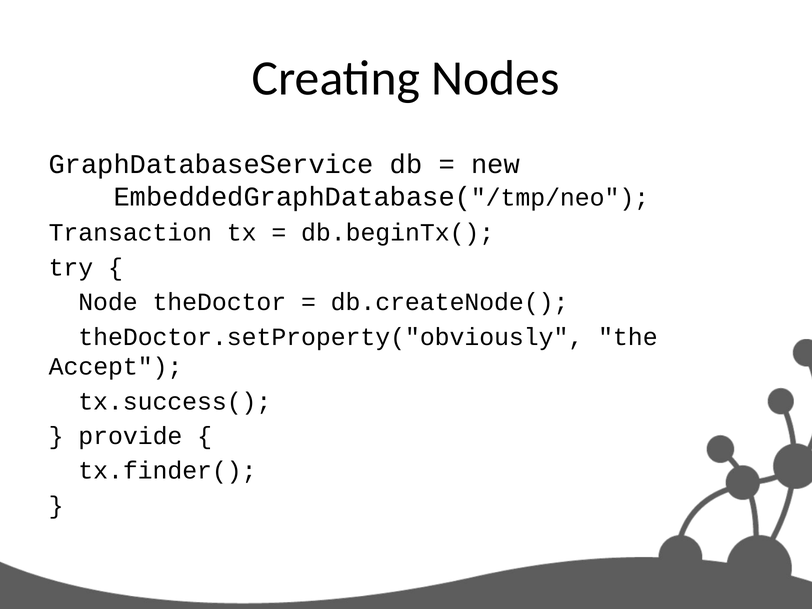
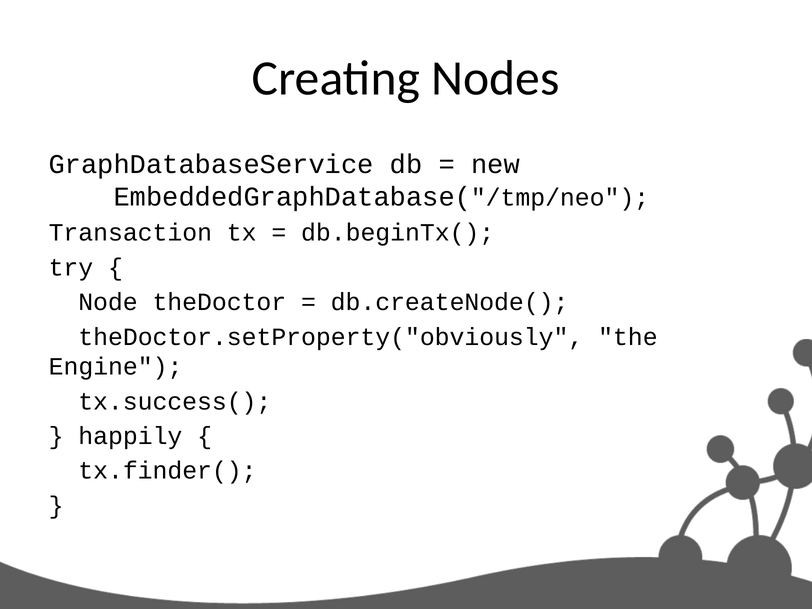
Accept: Accept -> Engine (116, 367)
provide: provide -> happily (130, 436)
